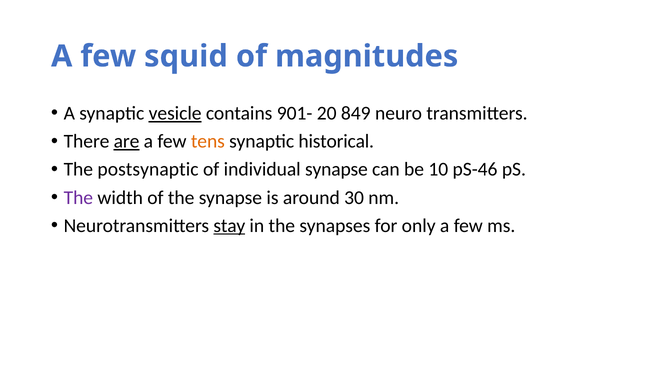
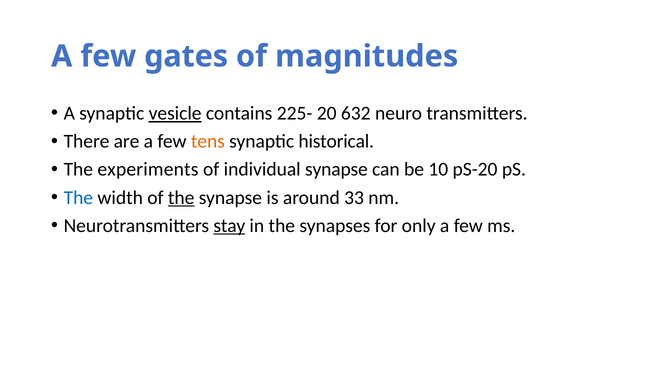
squid: squid -> gates (186, 56)
901-: 901- -> 225- (295, 113)
849: 849 -> 632 (356, 113)
are underline: present -> none (127, 141)
postsynaptic: postsynaptic -> experiments (148, 169)
pS-46: pS-46 -> pS-20 (475, 169)
The colour: purple -> blue (78, 198)
the underline: none -> present (181, 198)
30: 30 -> 33 (354, 198)
